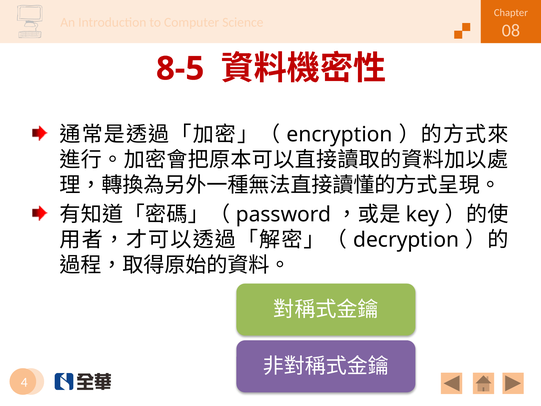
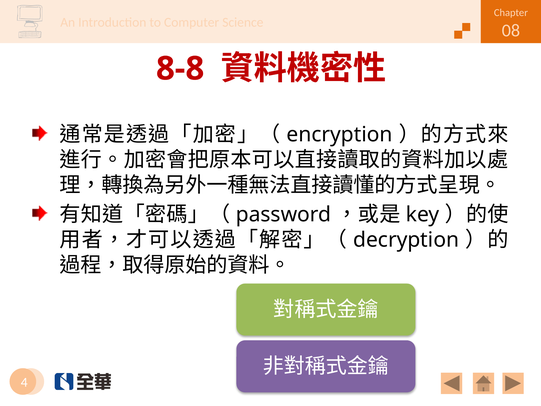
8-5: 8-5 -> 8-8 (180, 69)
